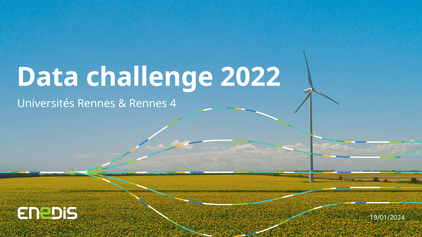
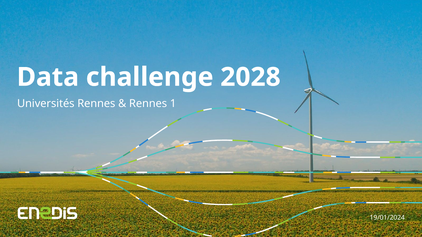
2022: 2022 -> 2028 (250, 77)
4: 4 -> 1 (173, 104)
